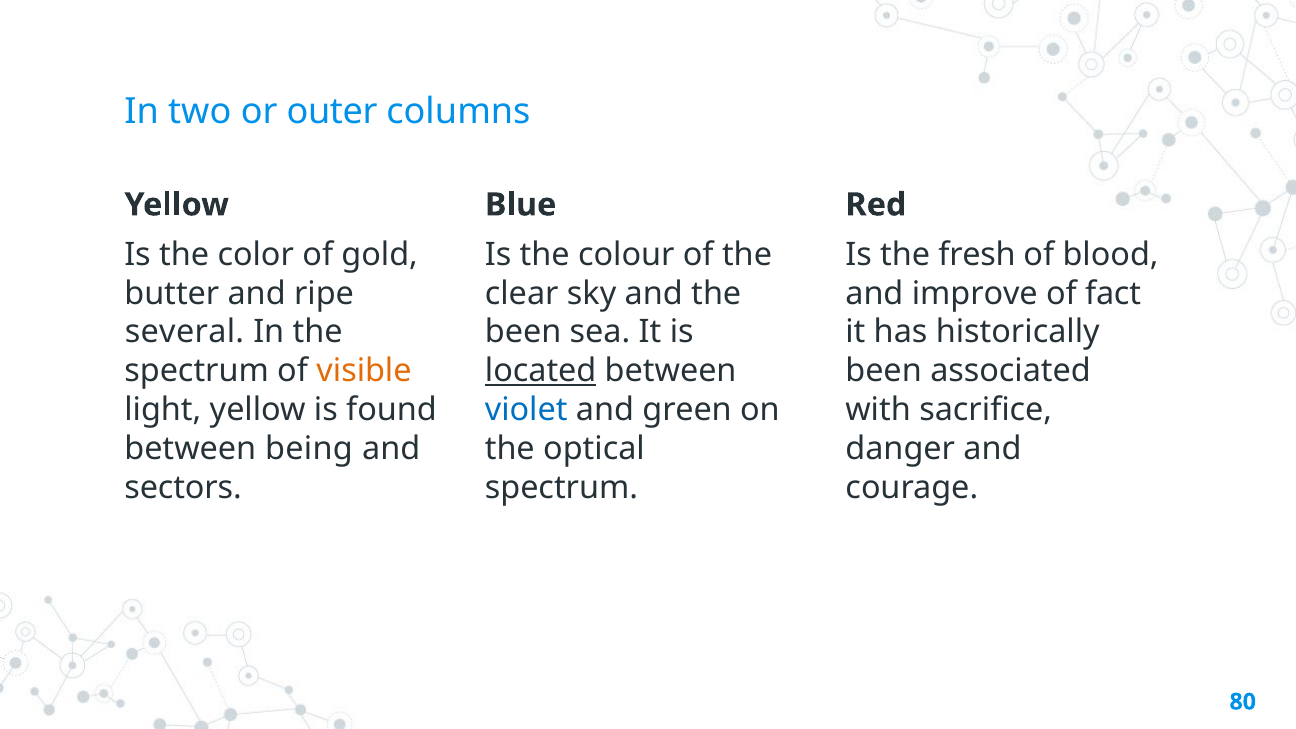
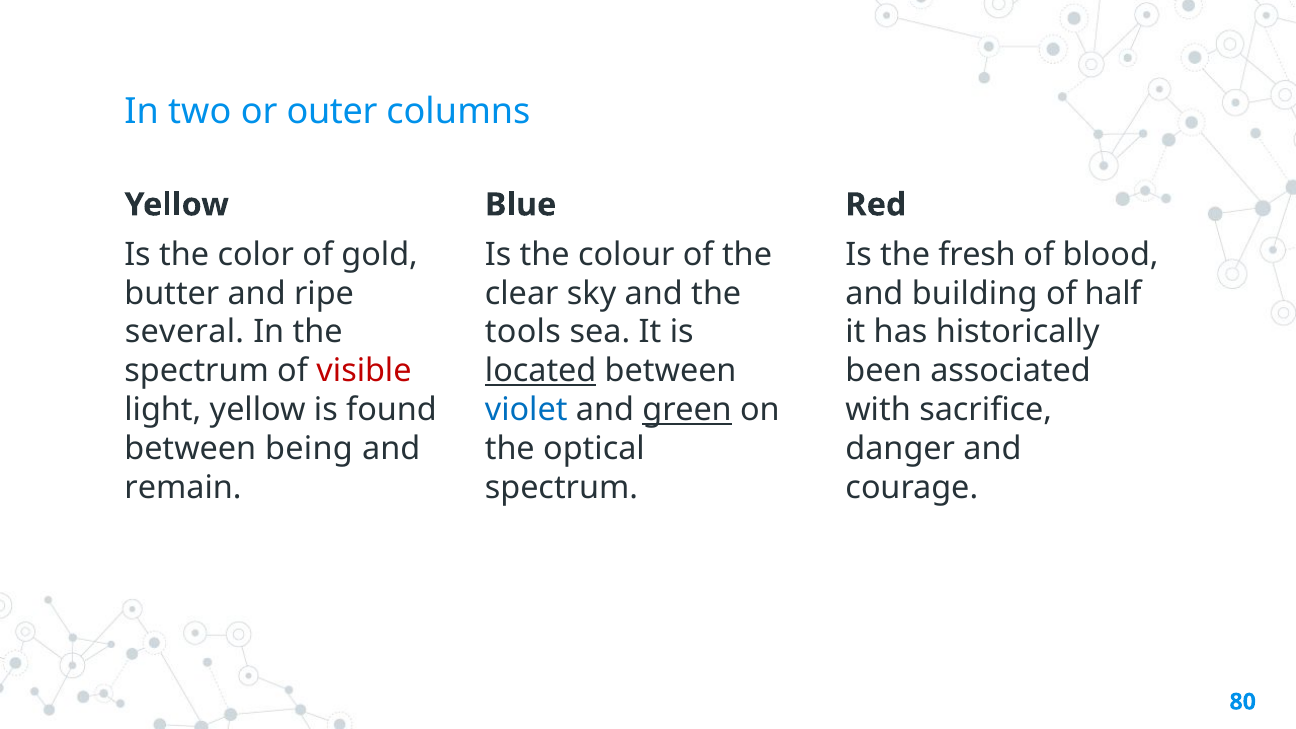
improve: improve -> building (975, 293)
fact: fact -> half (1113, 293)
been: been -> tools (523, 332)
visible colour: orange -> red (364, 371)
green underline: none -> present (687, 410)
sectors: sectors -> remain (183, 488)
